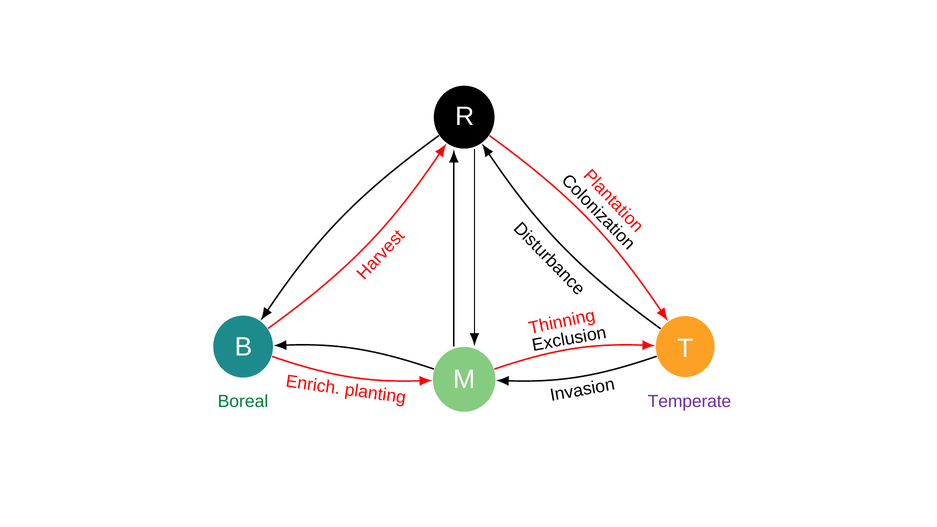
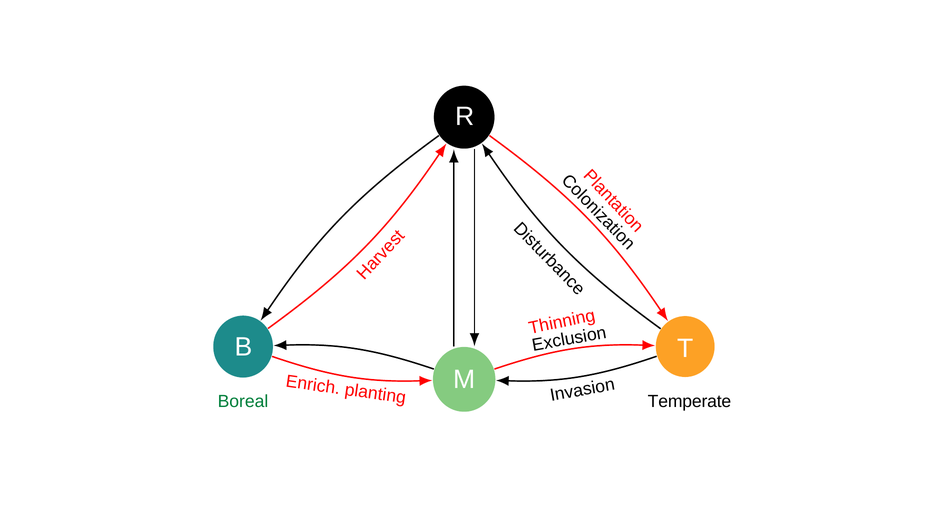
Temperate colour: purple -> black (689, 402)
